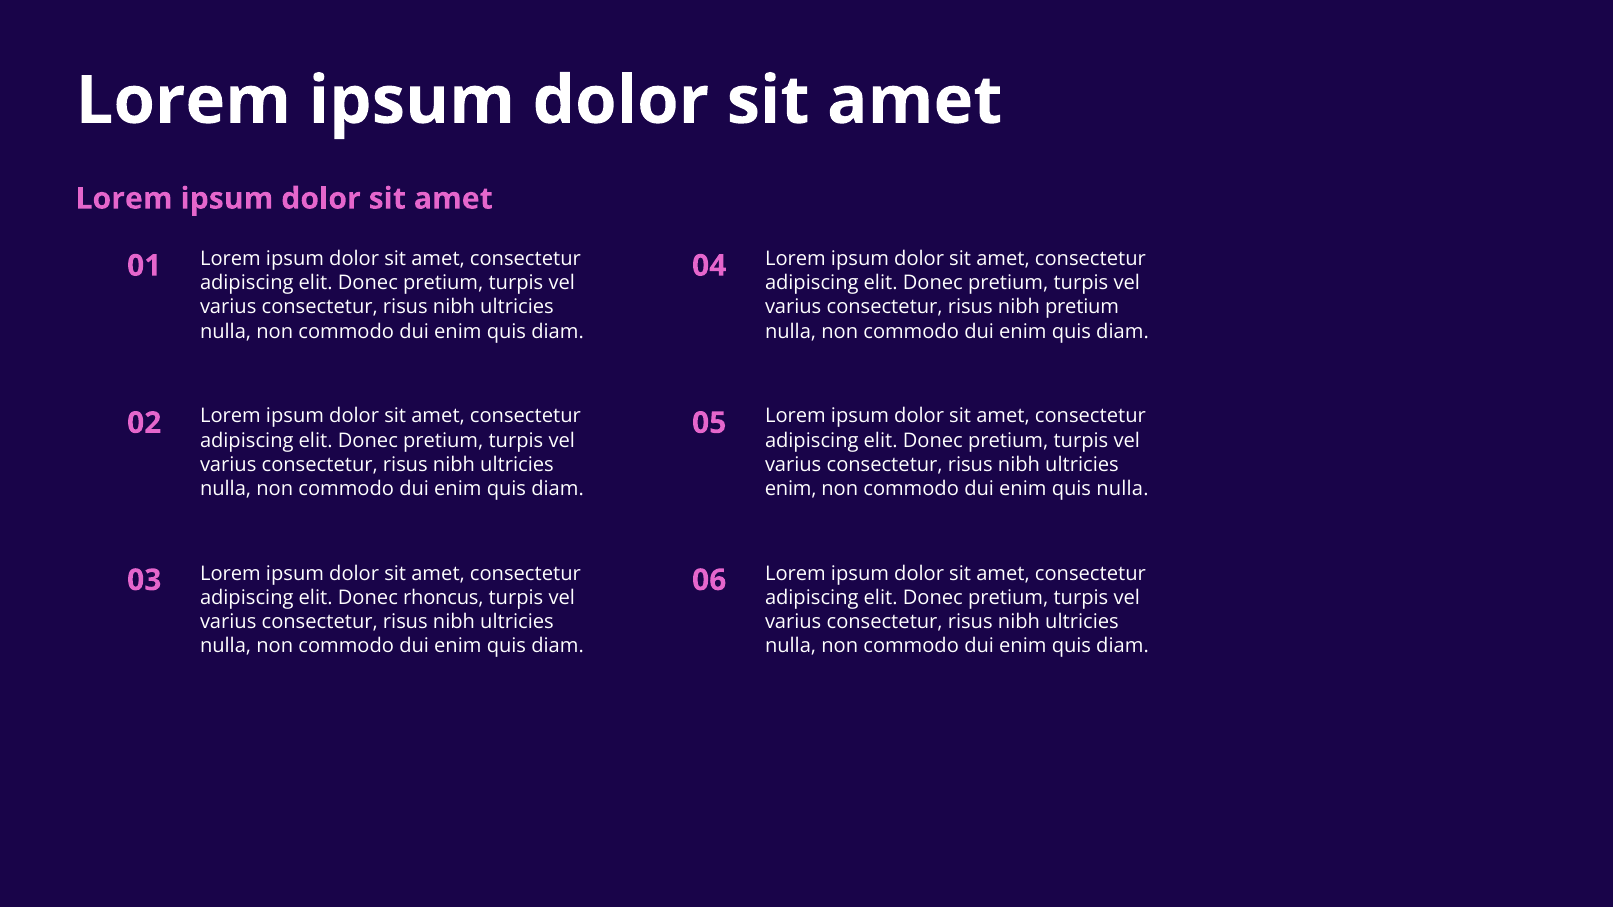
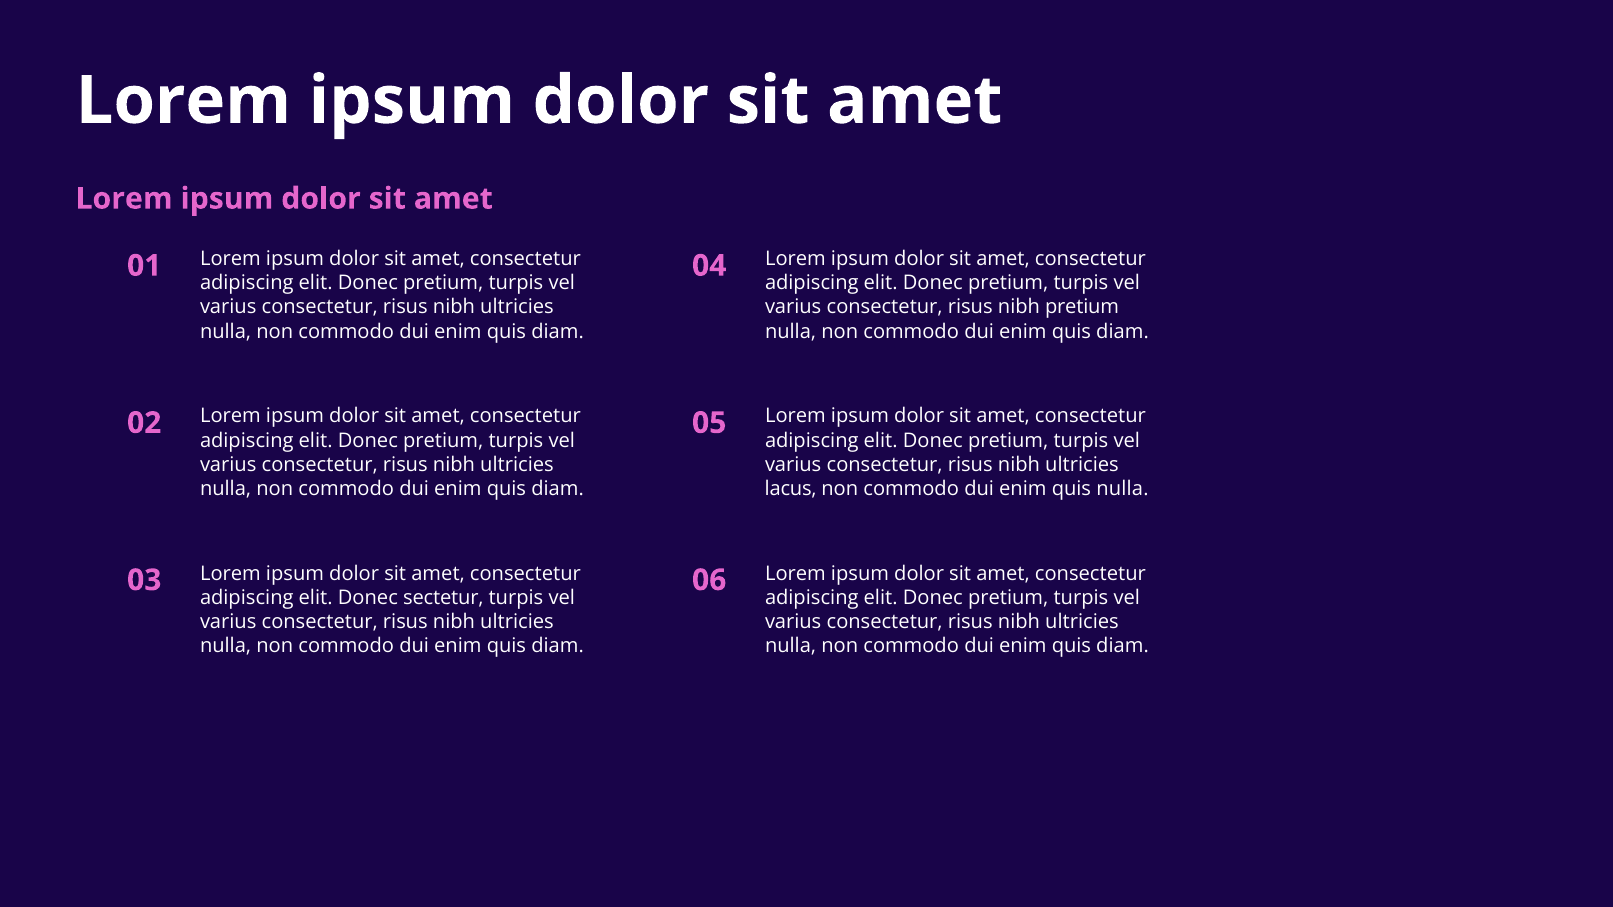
enim: enim -> lacus (791, 489)
rhoncus: rhoncus -> sectetur (443, 598)
